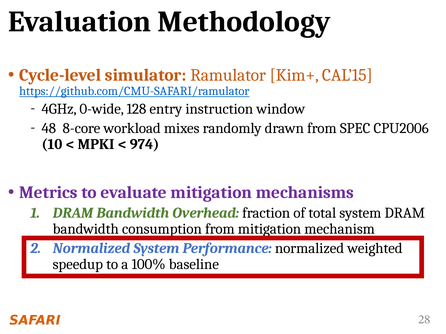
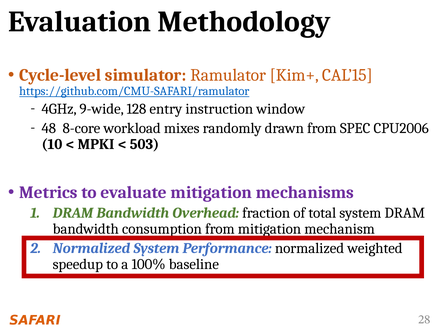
0-wide: 0-wide -> 9-wide (102, 109)
974: 974 -> 503 (144, 144)
